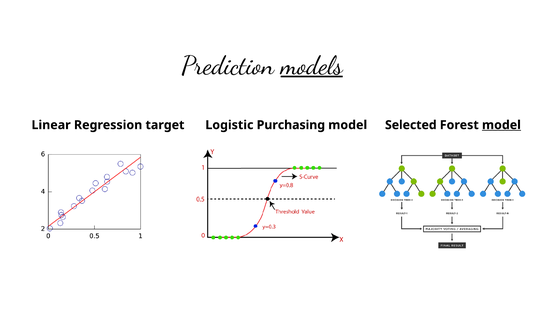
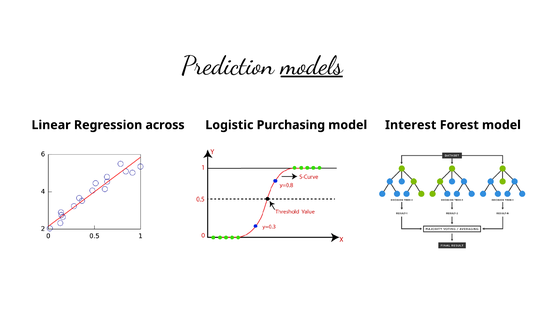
target: target -> across (165, 125)
Selected: Selected -> Interest (411, 125)
model underline: present -> none (501, 125)
